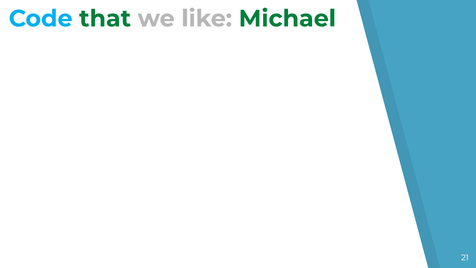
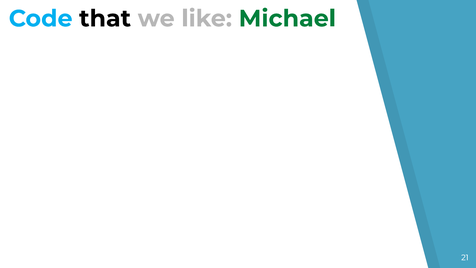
that colour: green -> black (105, 19)
